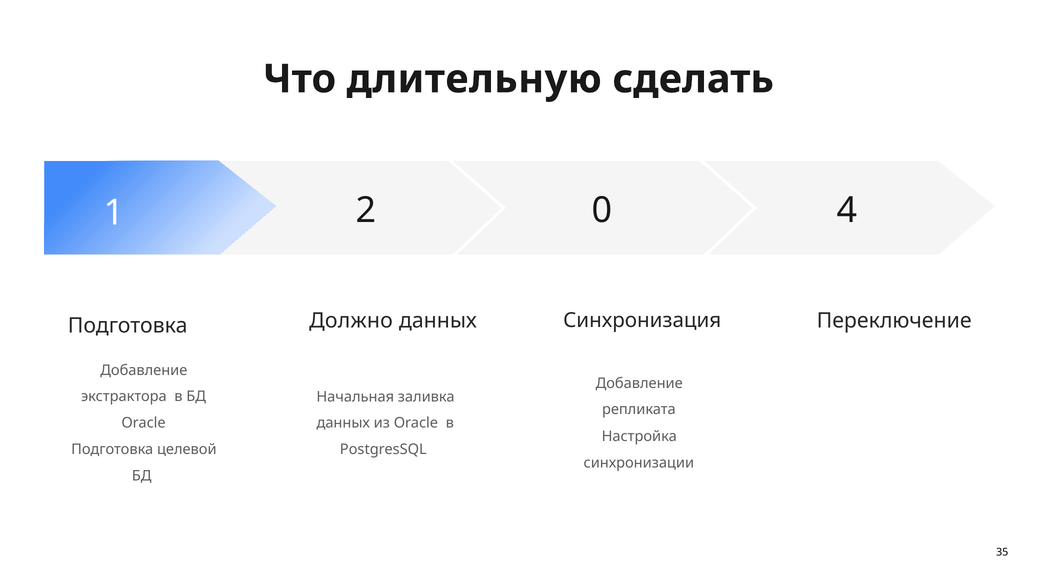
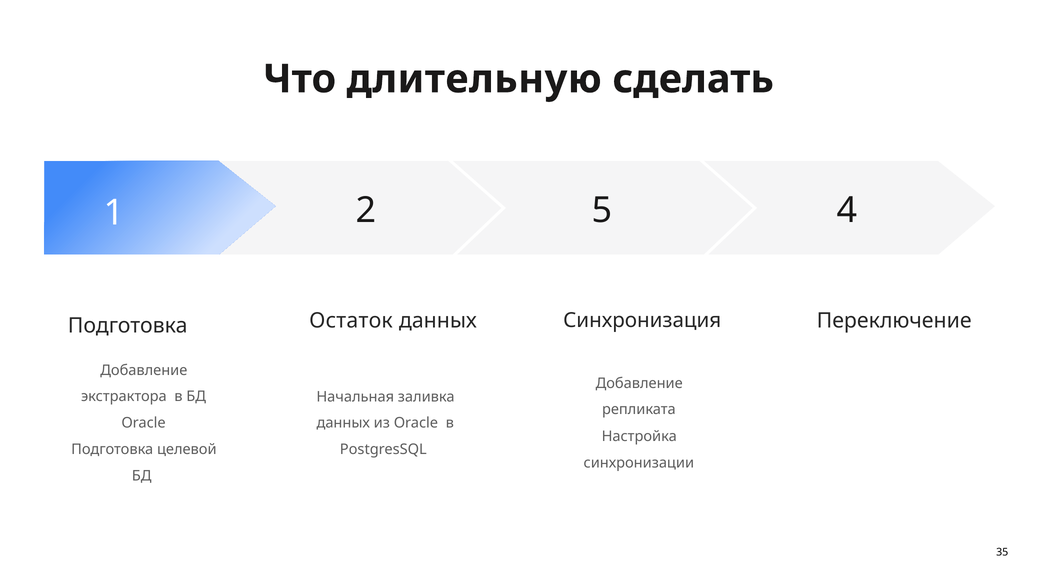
0: 0 -> 5 (602, 210)
Должно: Должно -> Остаток (351, 321)
